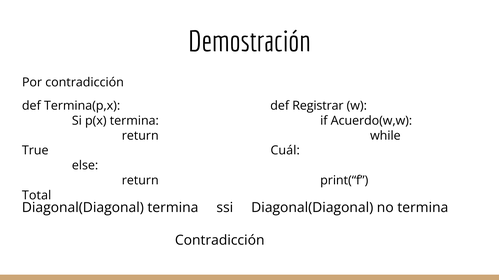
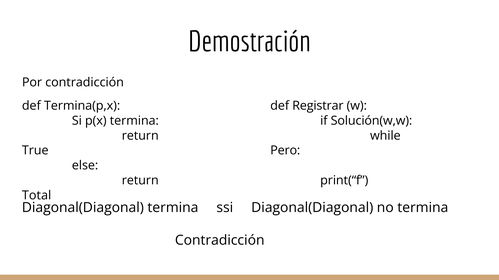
Acuerdo(w,w: Acuerdo(w,w -> Solución(w,w (371, 121)
Cuál: Cuál -> Pero (285, 151)
